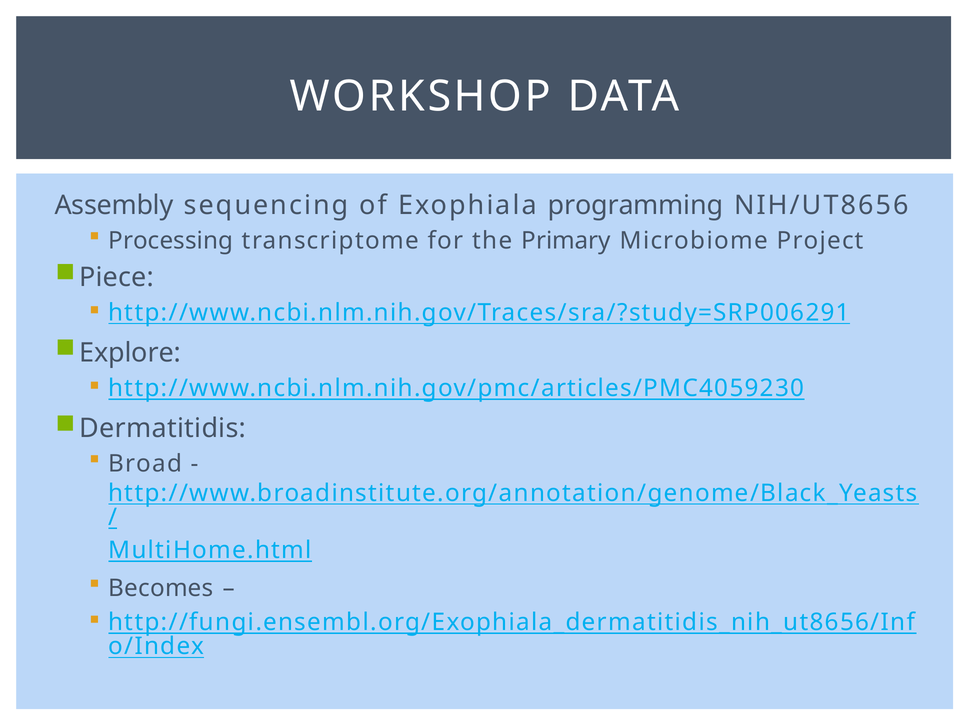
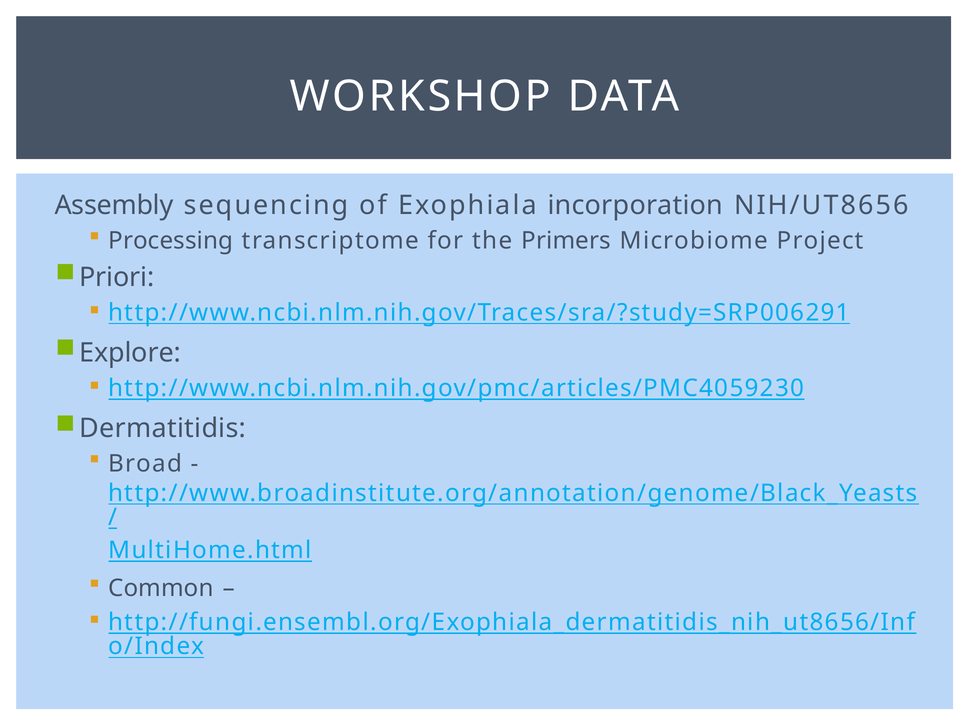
programming: programming -> incorporation (635, 205)
Primary: Primary -> Primers (566, 241)
Piece: Piece -> Priori (117, 277)
Becomes: Becomes -> Common (161, 588)
